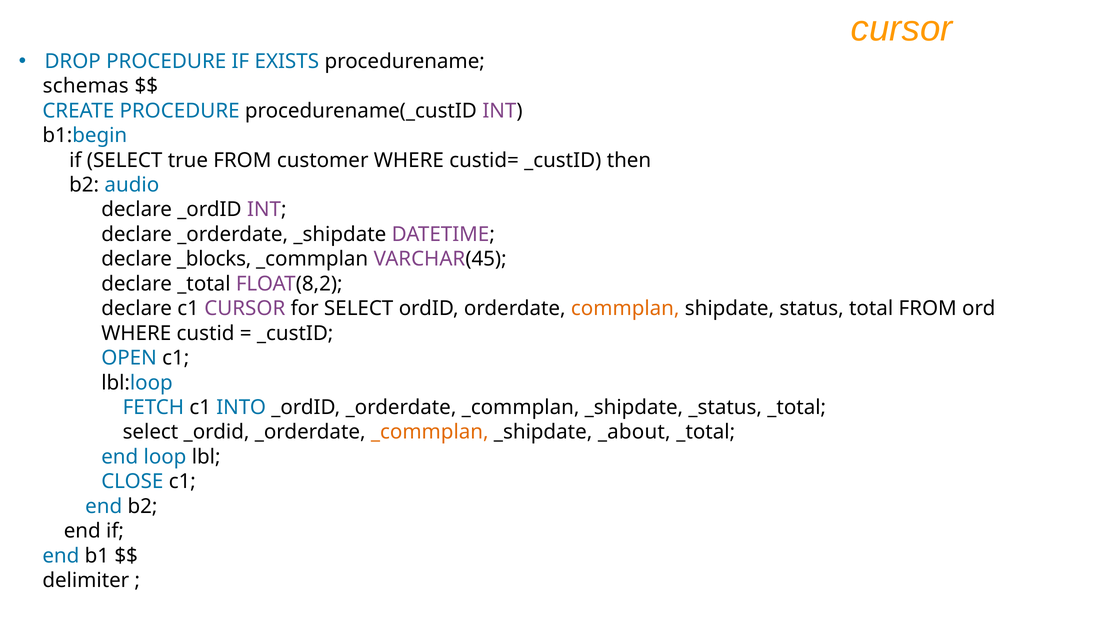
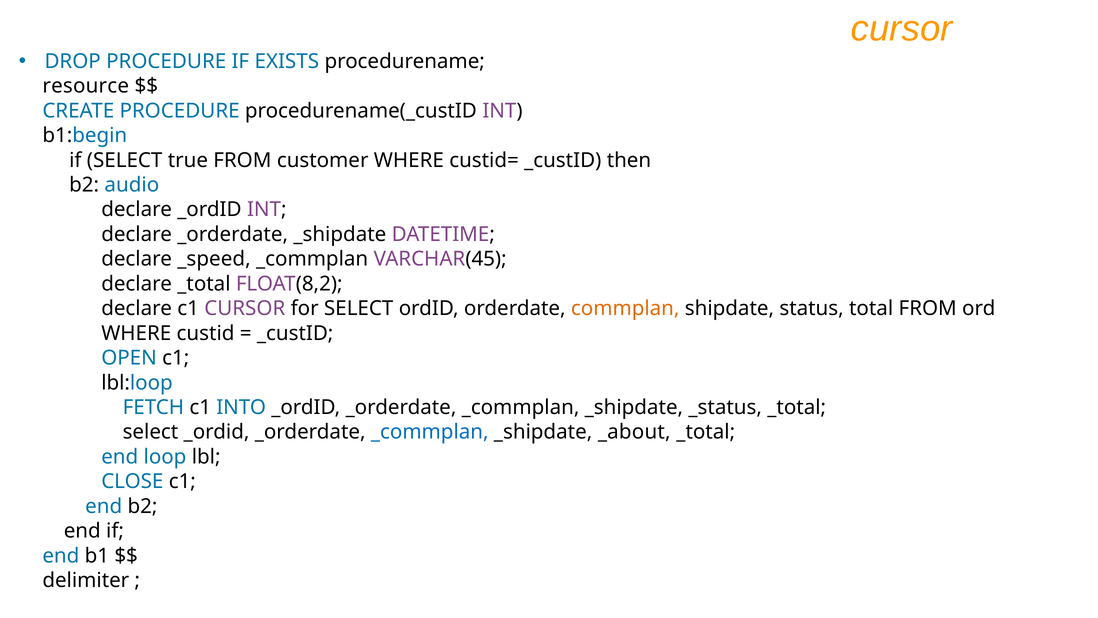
schemas: schemas -> resource (86, 86)
_blocks: _blocks -> _speed (214, 259)
_commplan colour: orange -> blue (430, 432)
